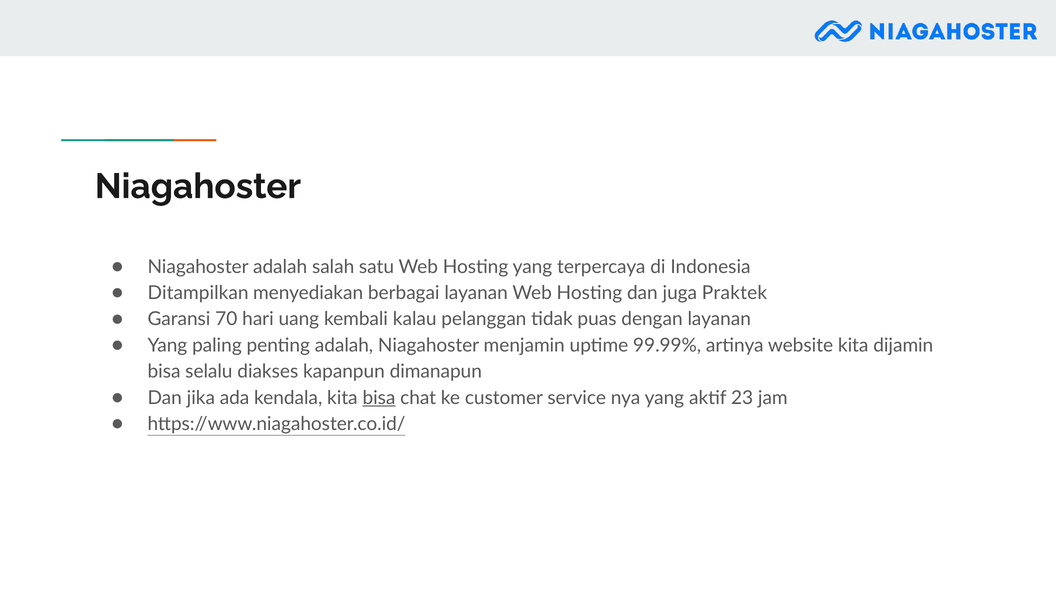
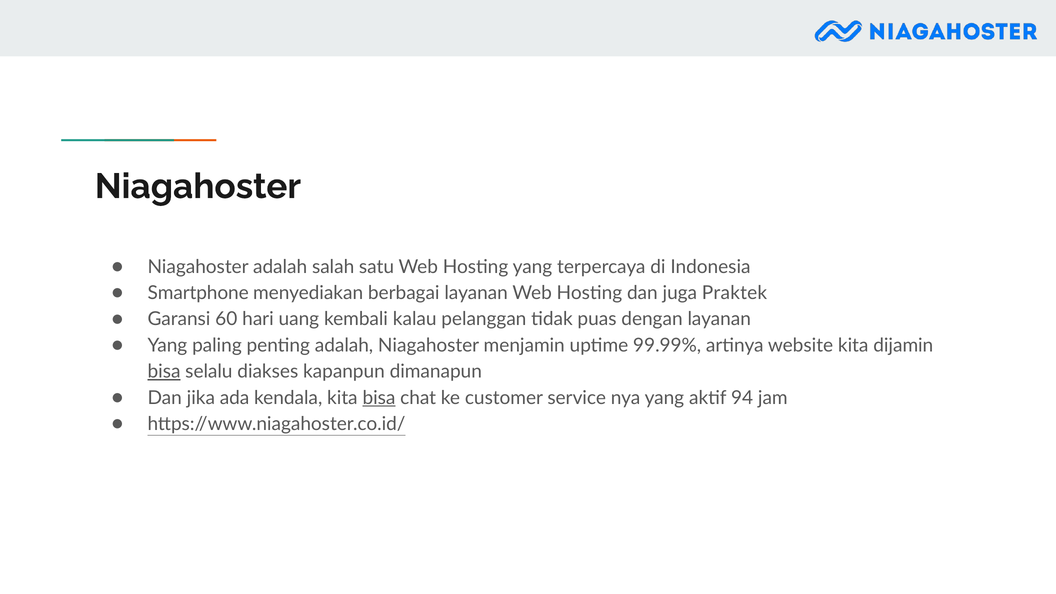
Ditampilkan: Ditampilkan -> Smartphone (198, 293)
70: 70 -> 60 (226, 319)
bisa underline: none -> present (164, 372)
23: 23 -> 94 (742, 398)
